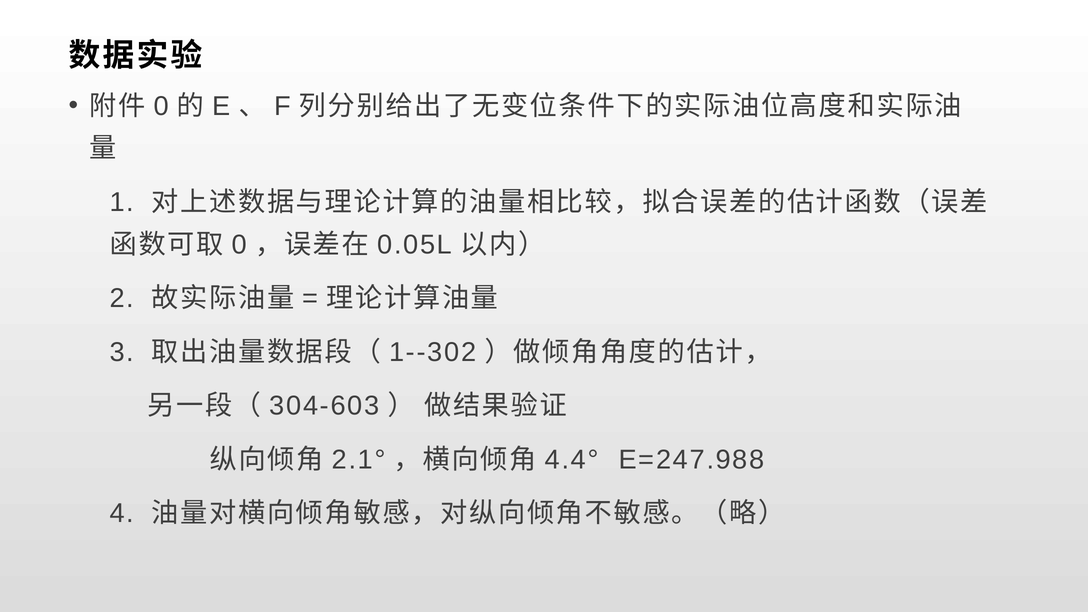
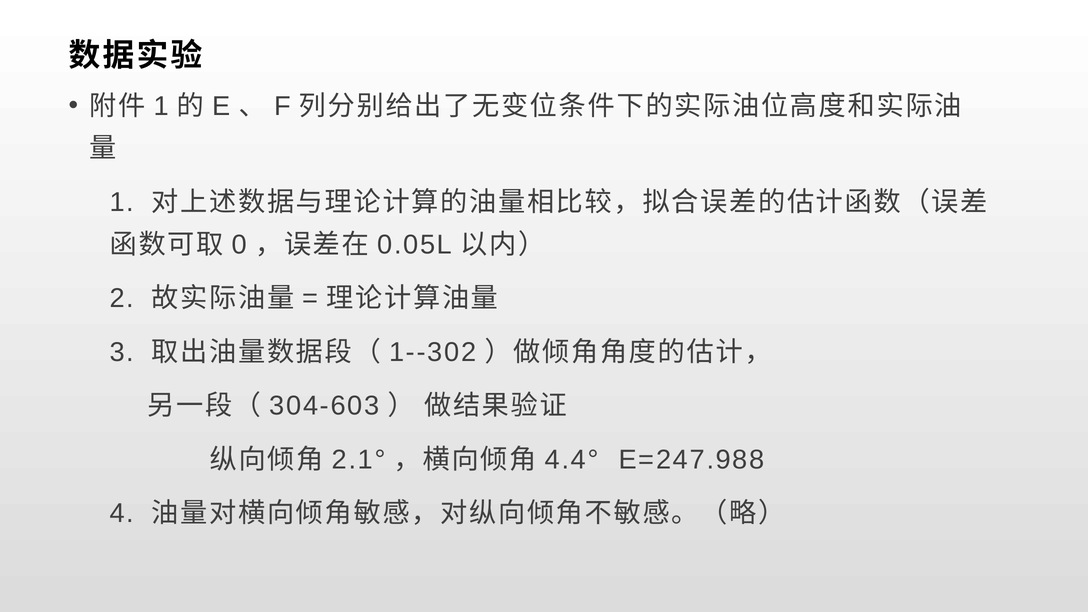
0: 0 -> 1 (161, 106)
